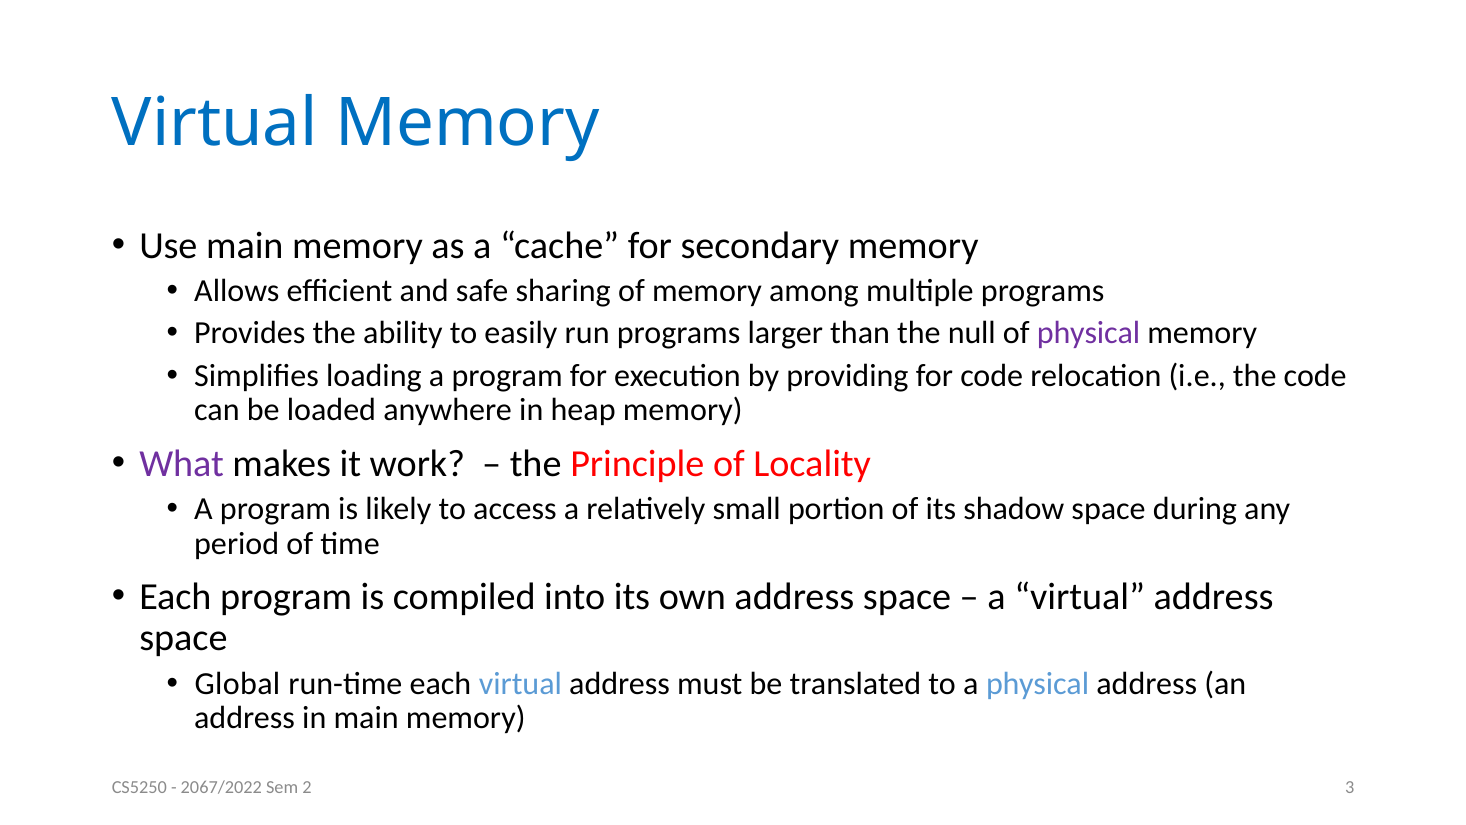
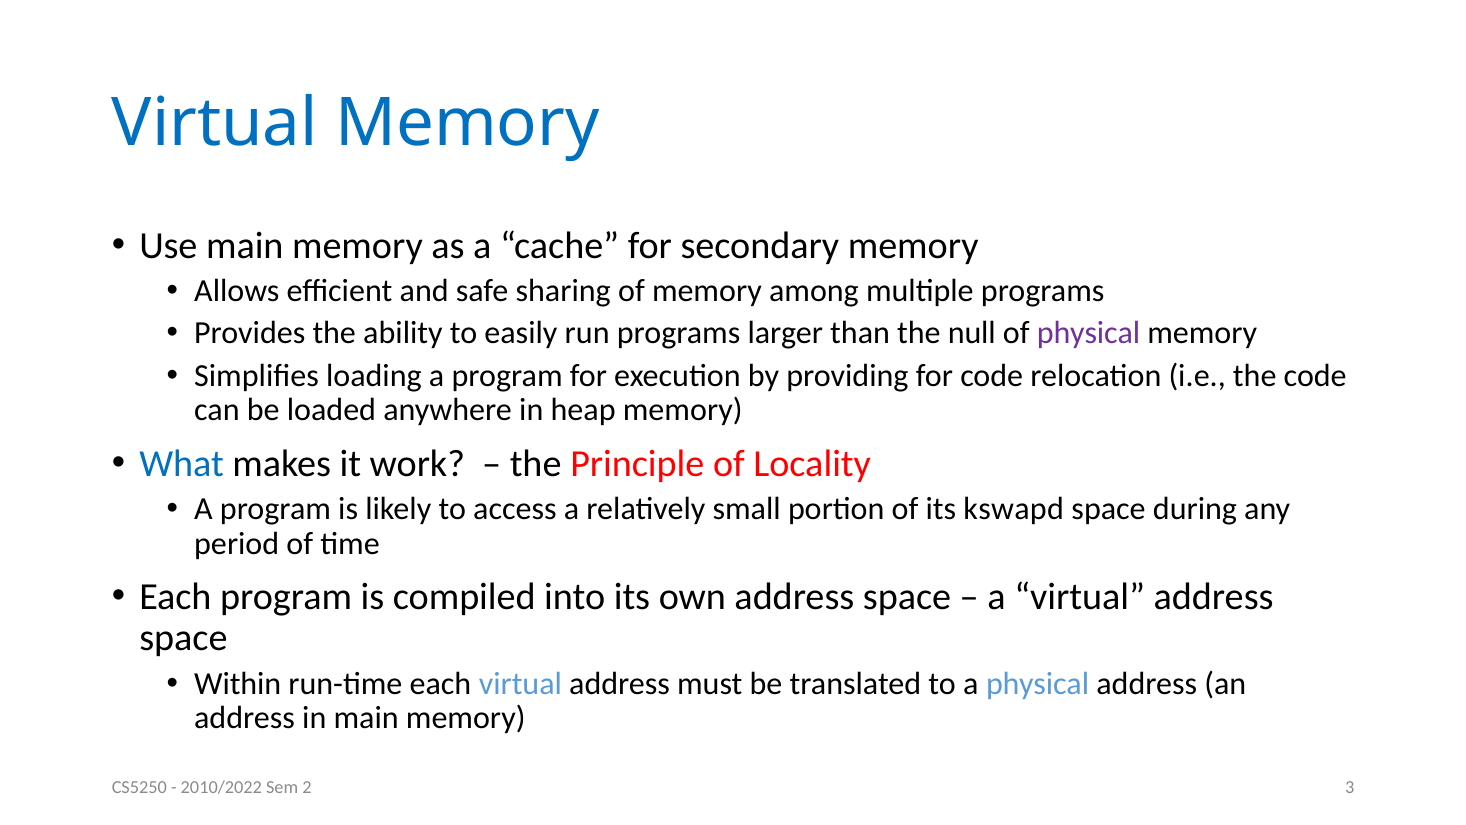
What colour: purple -> blue (182, 463)
shadow: shadow -> kswapd (1014, 509)
Global: Global -> Within (238, 683)
2067/2022: 2067/2022 -> 2010/2022 (221, 787)
